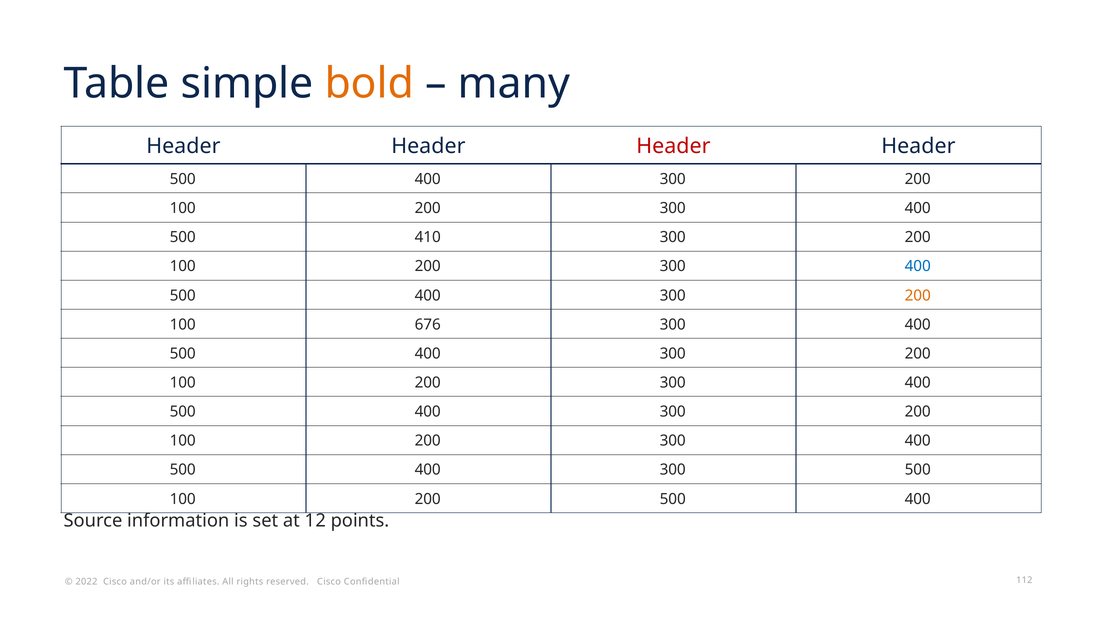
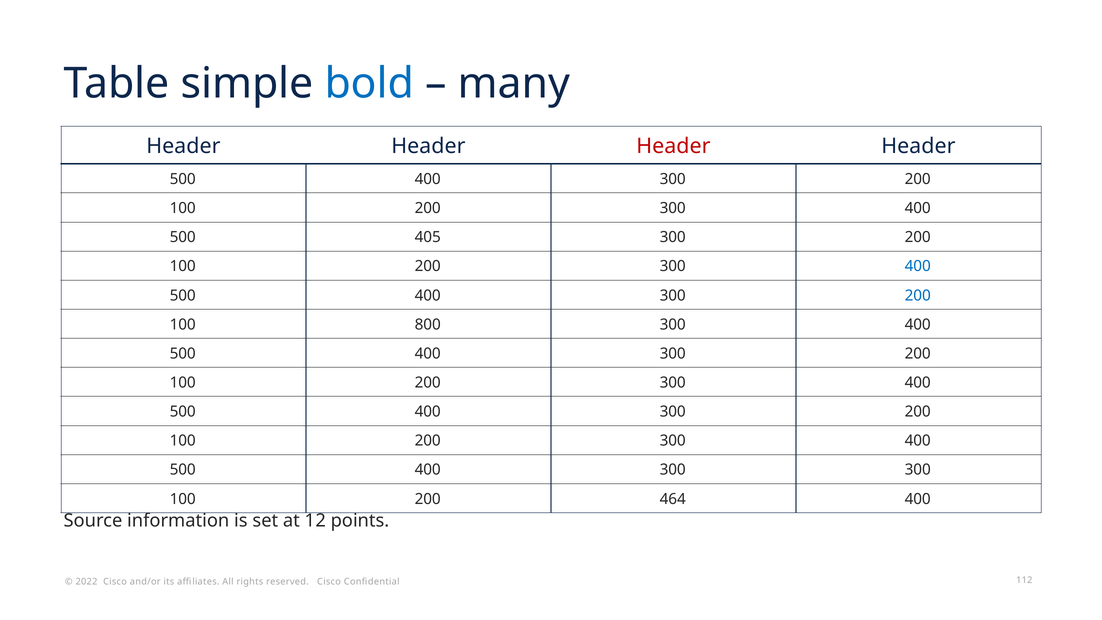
bold colour: orange -> blue (369, 83)
410: 410 -> 405 (428, 237)
200 colour: orange -> blue (918, 295)
676: 676 -> 800 (428, 325)
300 500: 500 -> 300 (918, 470)
200 500: 500 -> 464 (673, 499)
